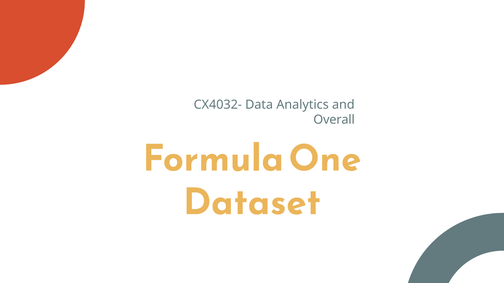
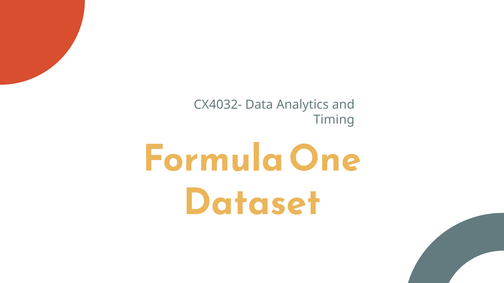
Overall: Overall -> Timing (334, 120)
